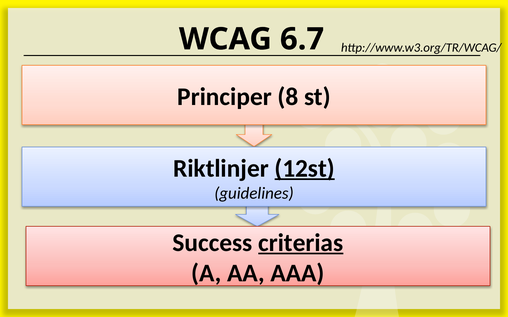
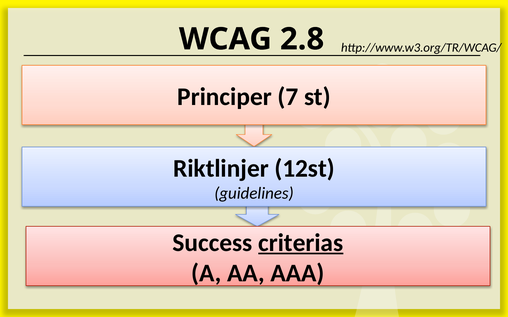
6.7: 6.7 -> 2.8 (302, 39)
8: 8 -> 7 (288, 97)
12st underline: present -> none (305, 169)
